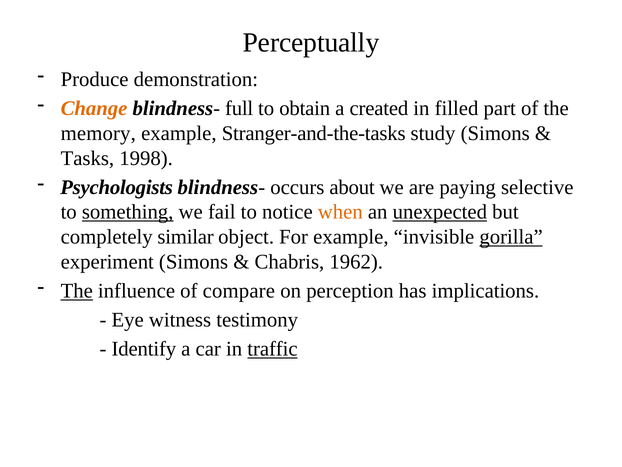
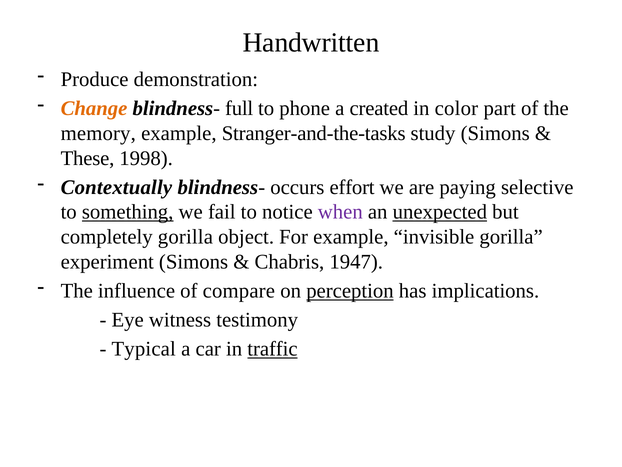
Perceptually: Perceptually -> Handwritten (311, 42)
obtain: obtain -> phone (305, 108)
filled: filled -> color (456, 108)
Tasks: Tasks -> These (87, 158)
Psychologists: Psychologists -> Contextually (116, 187)
about: about -> effort (352, 187)
when colour: orange -> purple (340, 212)
completely similar: similar -> gorilla (185, 237)
gorilla underline: present -> none (511, 237)
1962: 1962 -> 1947 (356, 262)
The underline: present -> none (77, 291)
perception underline: none -> present (350, 291)
Identify: Identify -> Typical (144, 349)
